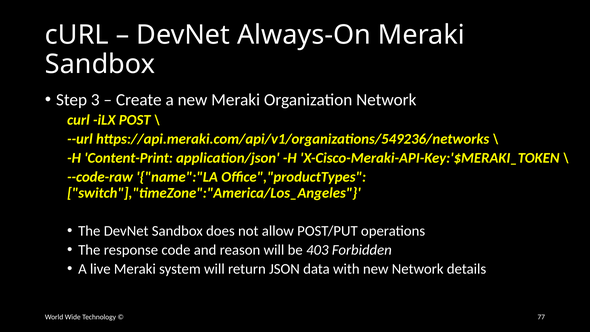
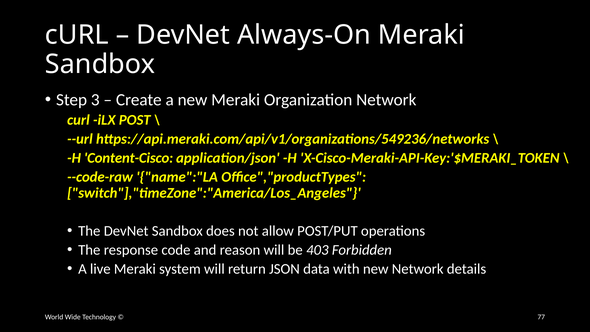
Content-Print: Content-Print -> Content-Cisco (129, 158)
